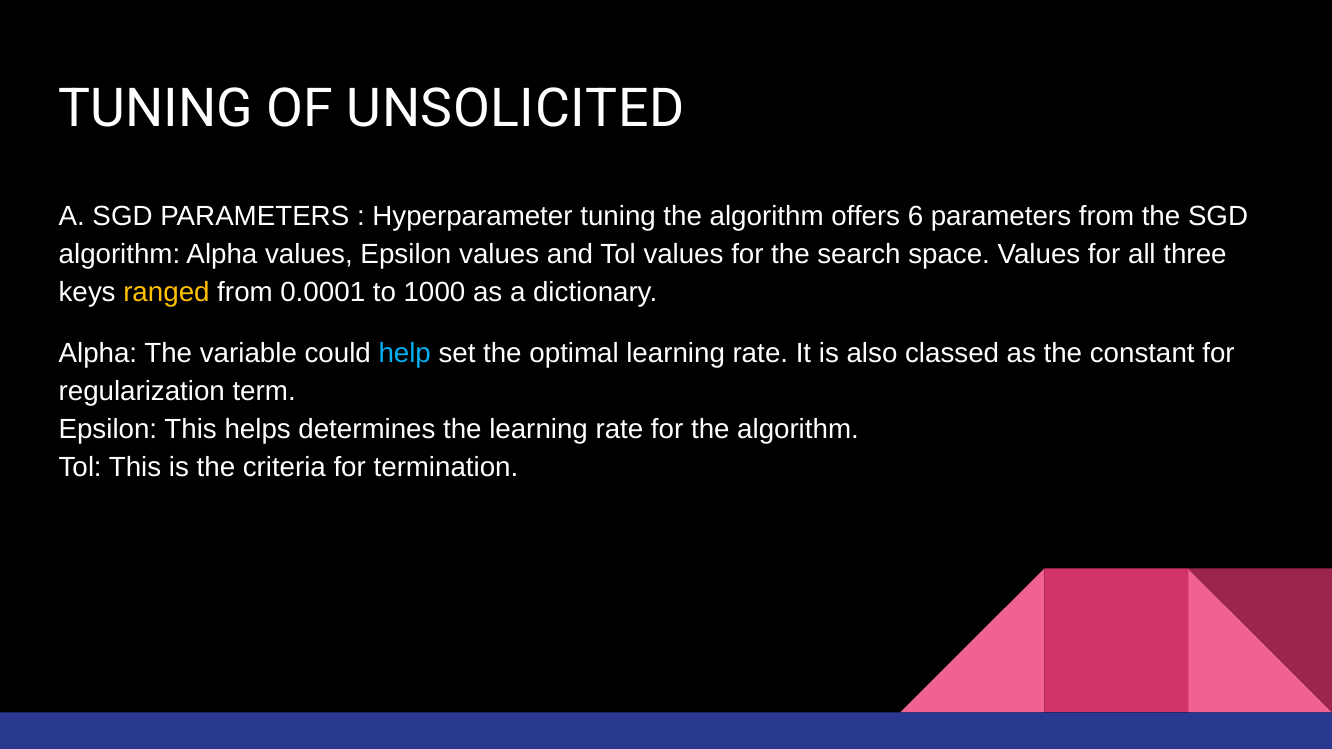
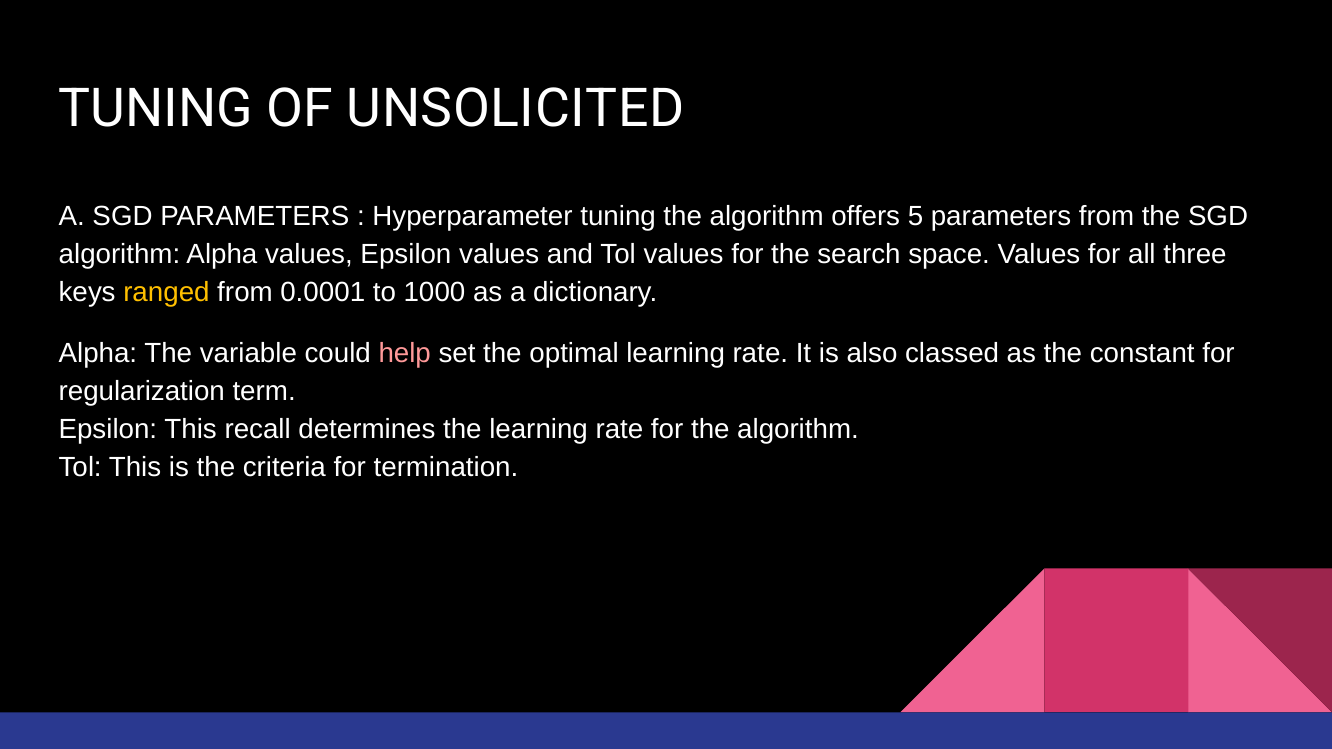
6: 6 -> 5 (916, 216)
help colour: light blue -> pink (405, 353)
helps: helps -> recall (258, 430)
